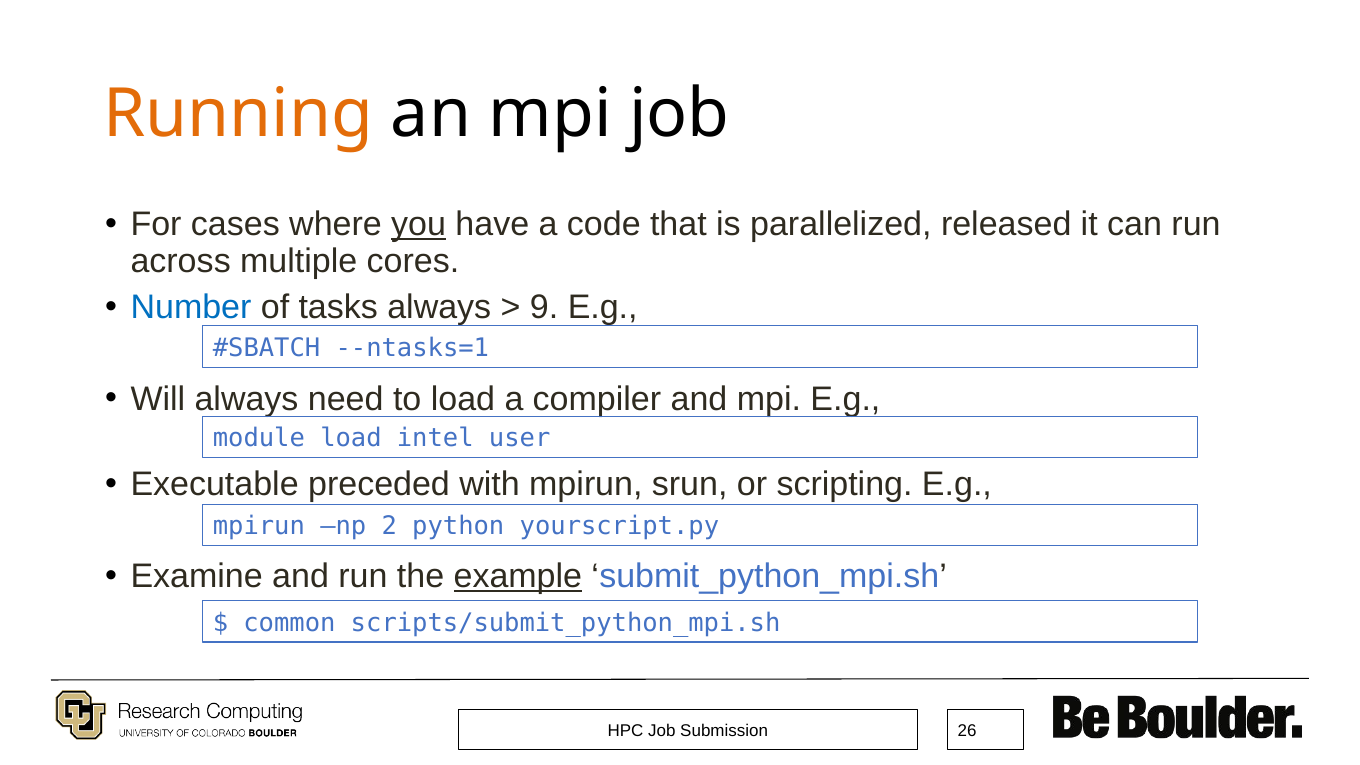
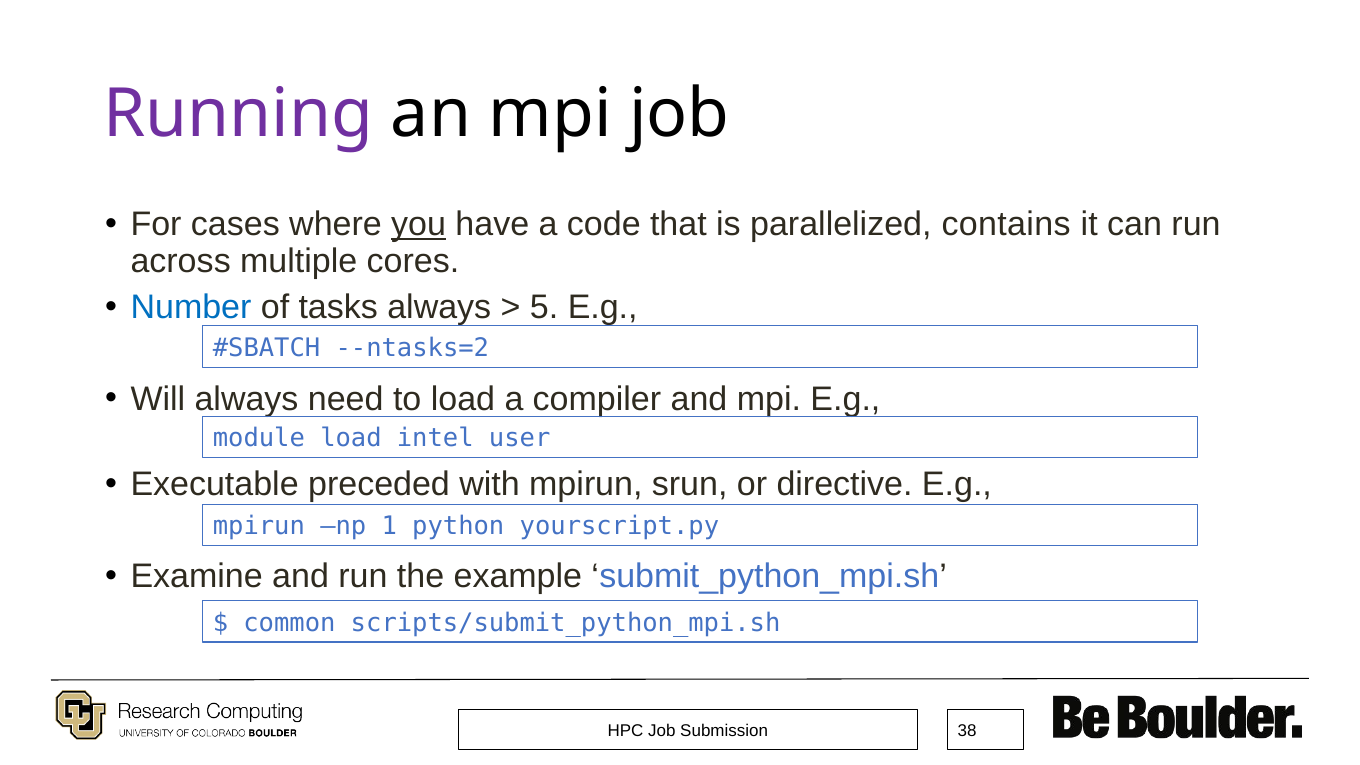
Running colour: orange -> purple (238, 114)
released: released -> contains (1006, 225)
9: 9 -> 5 (544, 307)
--ntasks=1: --ntasks=1 -> --ntasks=2 (412, 348)
scripting: scripting -> directive (845, 485)
2: 2 -> 1 (389, 526)
example underline: present -> none (518, 577)
26: 26 -> 38 (967, 731)
